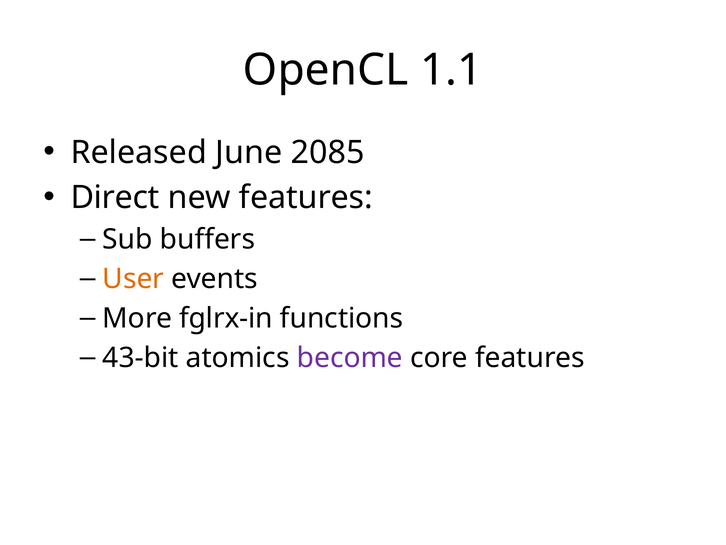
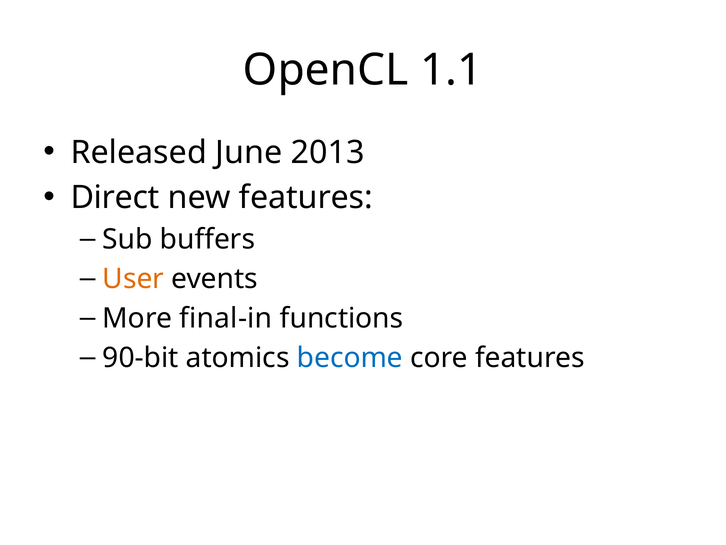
2085: 2085 -> 2013 (328, 152)
fglrx-in: fglrx-in -> final-in (226, 318)
43-bit: 43-bit -> 90-bit (140, 358)
become colour: purple -> blue (350, 358)
